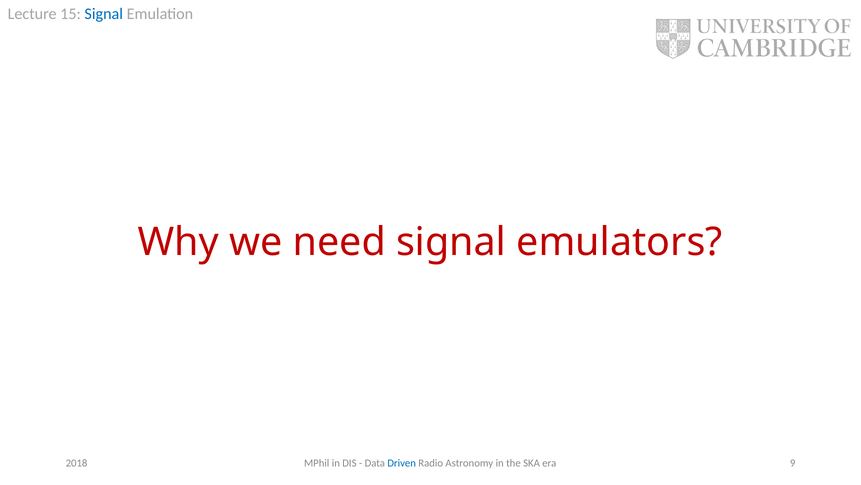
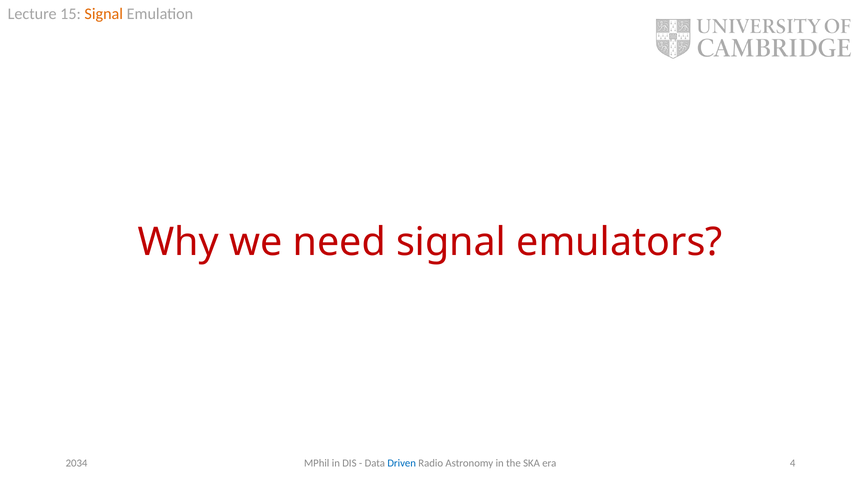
Signal colour: blue -> orange (104, 14)
9: 9 -> 4 (793, 462)
2018: 2018 -> 2034 (77, 463)
